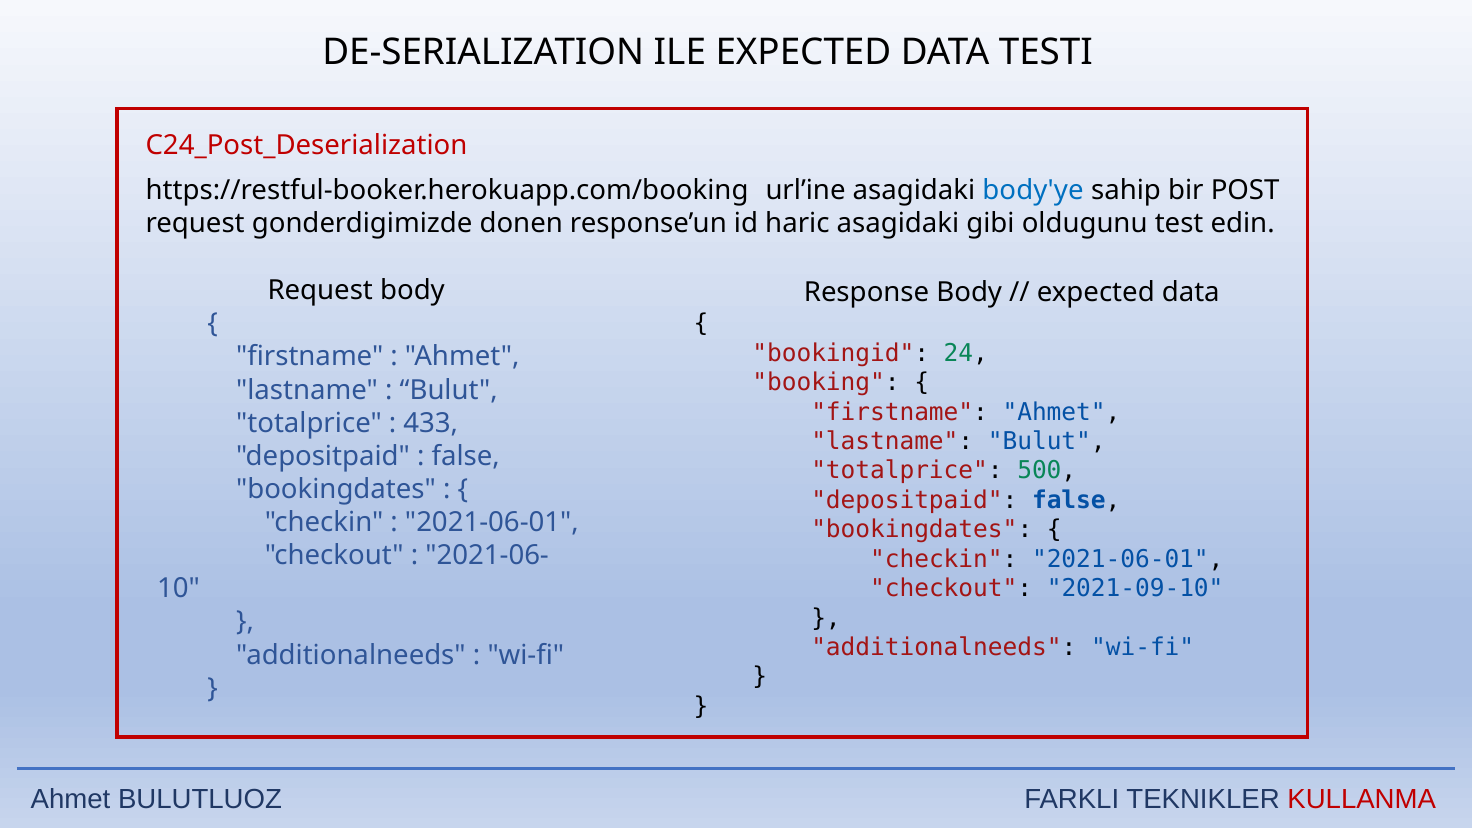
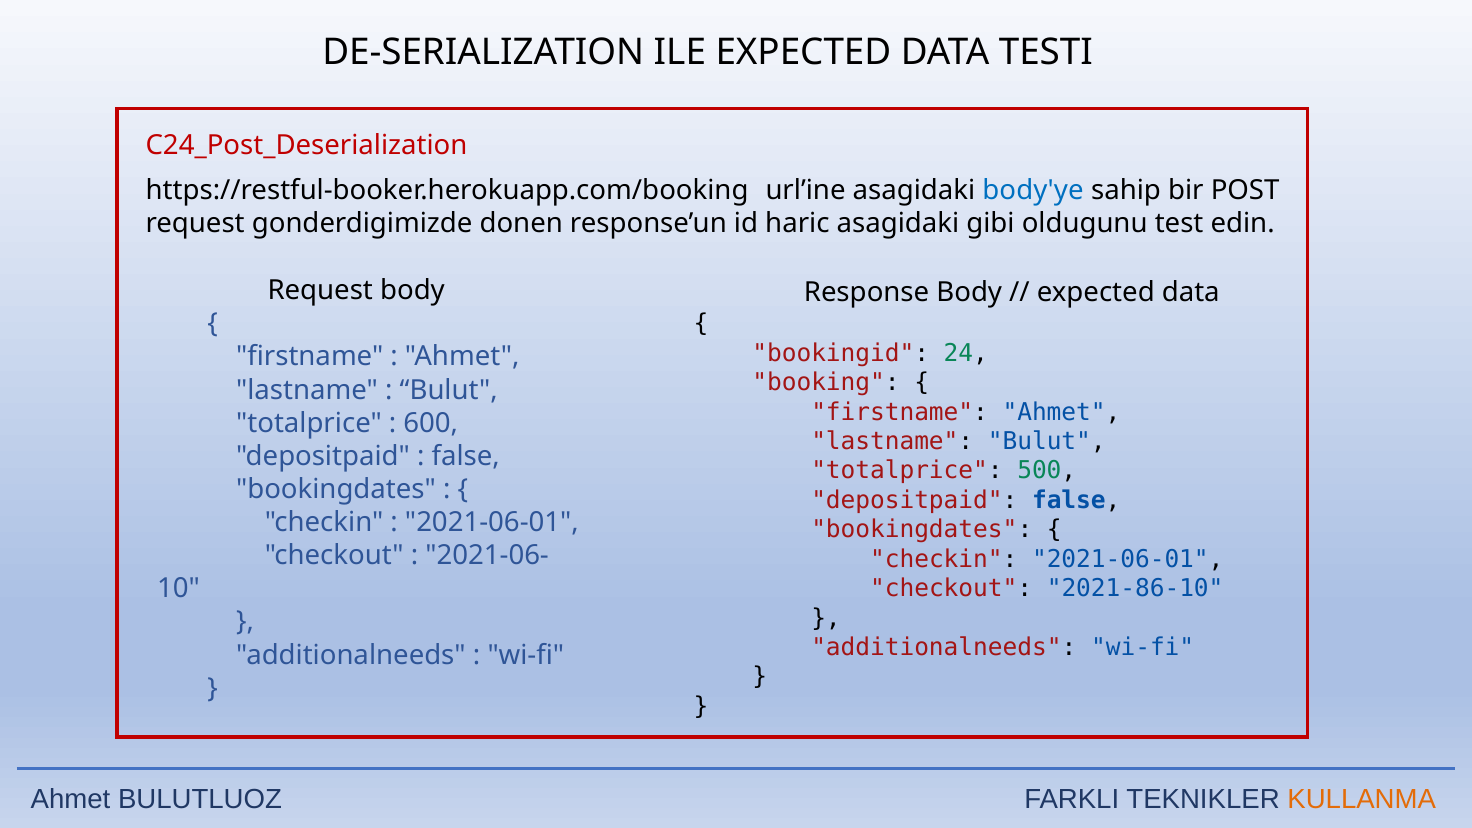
433: 433 -> 600 (431, 423)
2021-09-10: 2021-09-10 -> 2021-86-10 (1135, 589)
KULLANMA colour: red -> orange (1362, 799)
